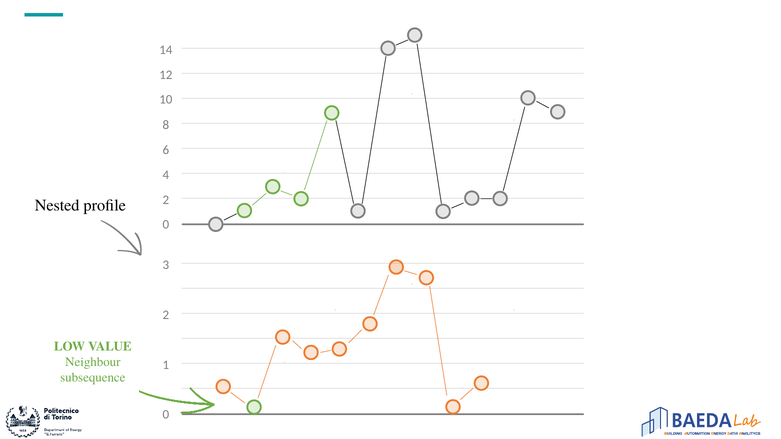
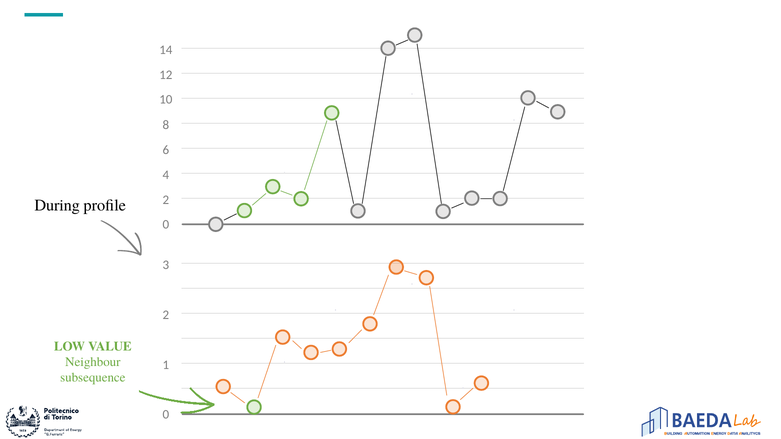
Nested: Nested -> During (57, 206)
